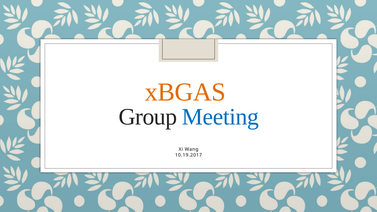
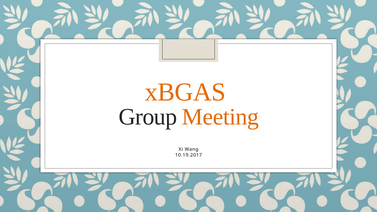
Meeting colour: blue -> orange (220, 117)
